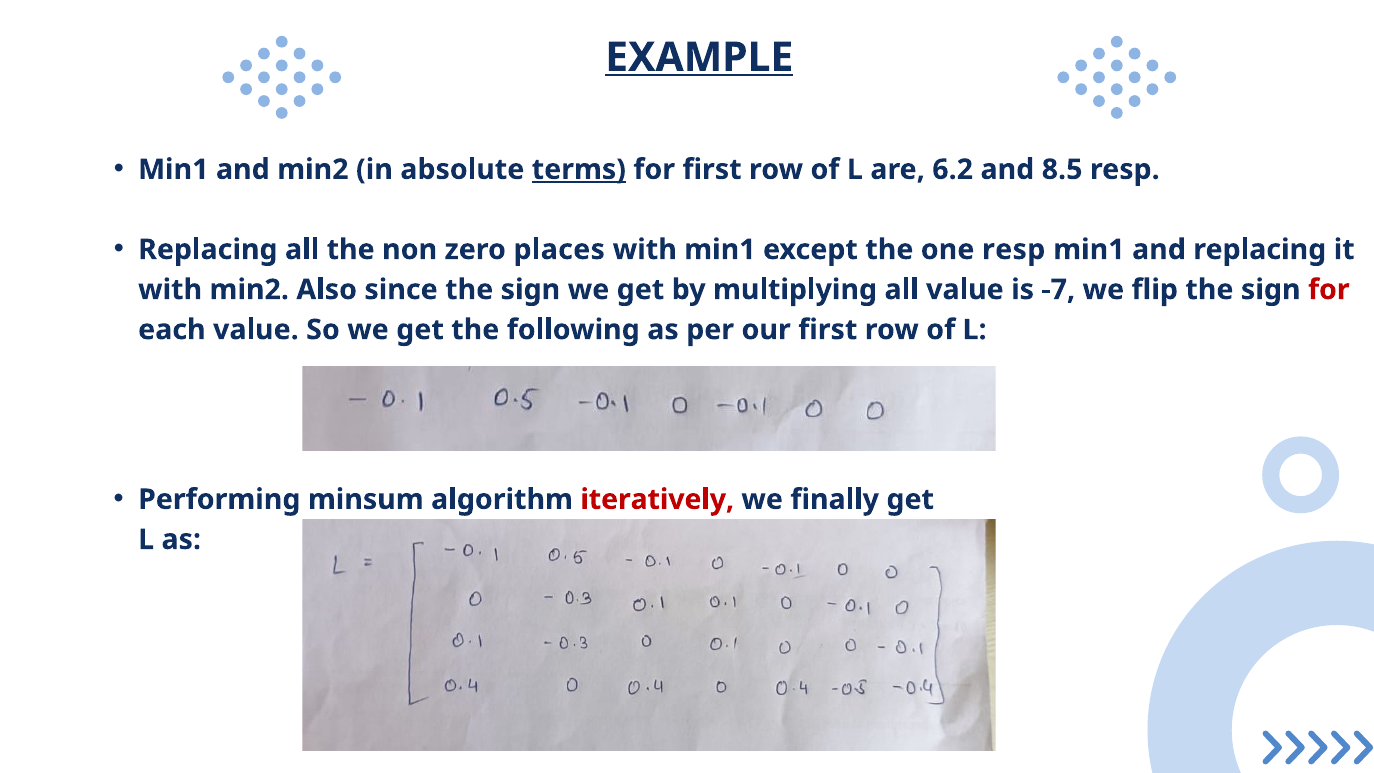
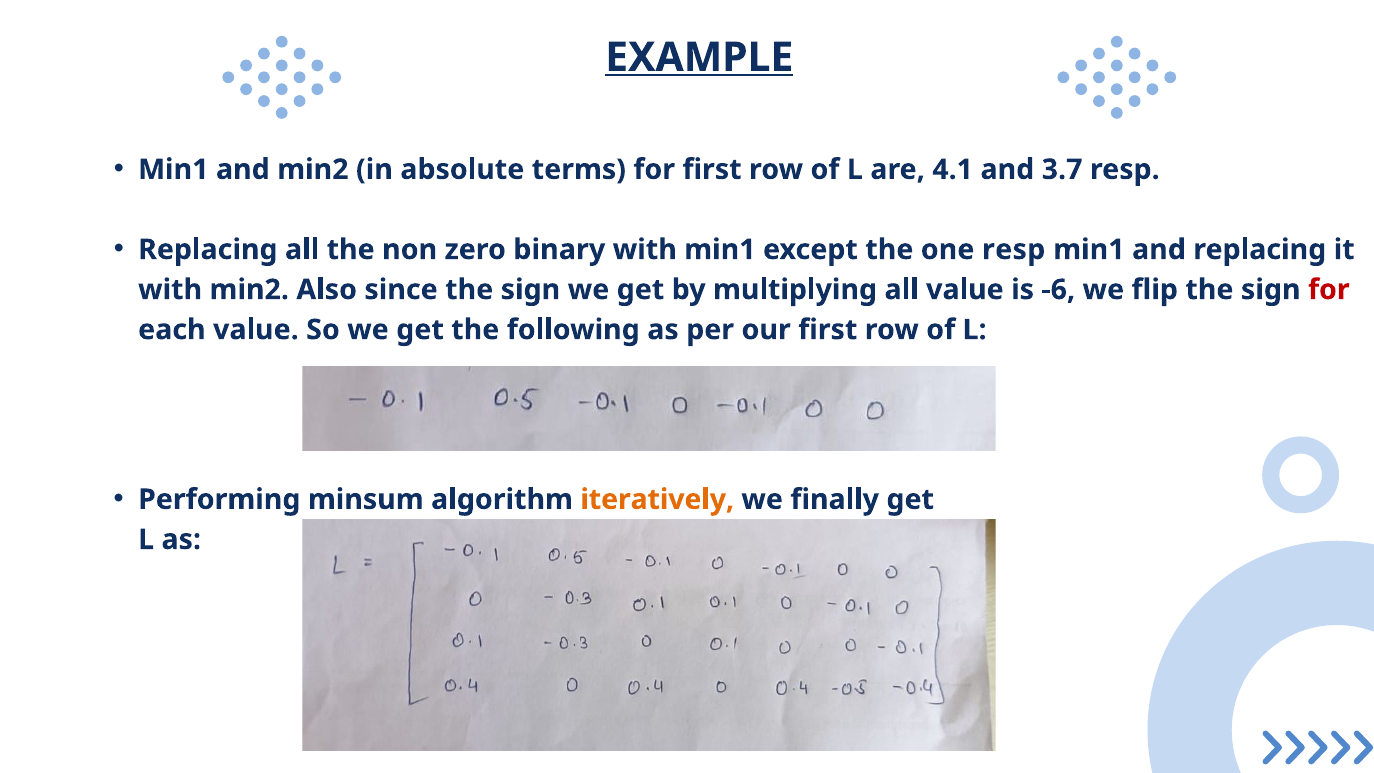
terms underline: present -> none (579, 169)
6.2: 6.2 -> 4.1 (953, 169)
8.5: 8.5 -> 3.7 (1062, 169)
places: places -> binary (559, 250)
-7: -7 -> -6 (1058, 290)
iteratively colour: red -> orange (657, 499)
